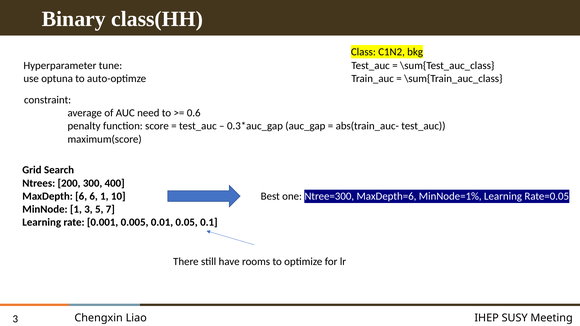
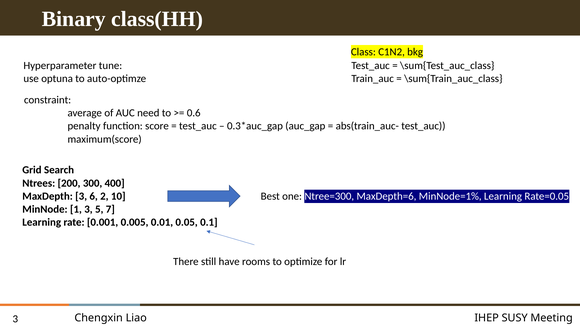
MaxDepth 6: 6 -> 3 (81, 196)
6 1: 1 -> 2 (104, 196)
